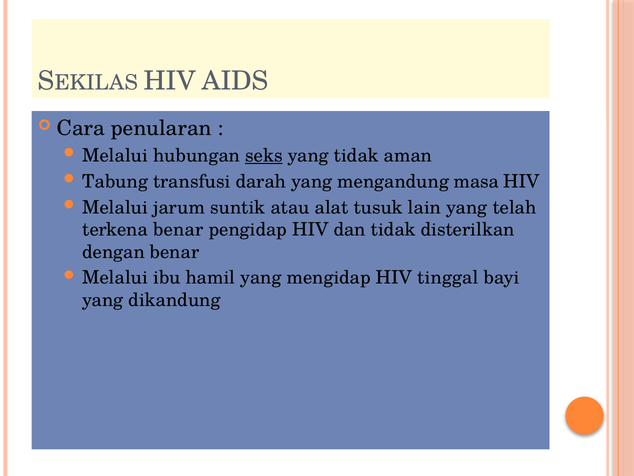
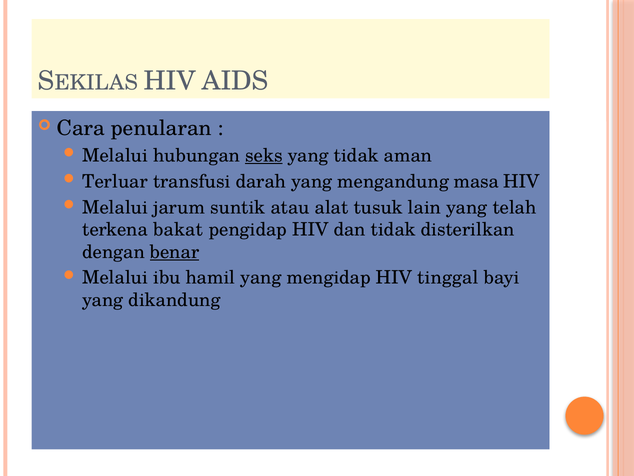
Tabung: Tabung -> Terluar (115, 181)
terkena benar: benar -> bakat (178, 229)
benar underline: none -> present (175, 252)
